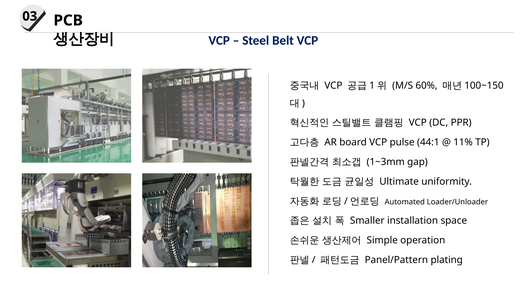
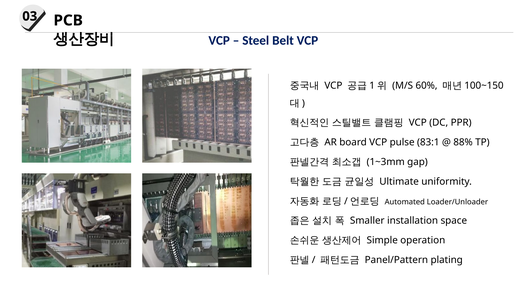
44:1: 44:1 -> 83:1 (428, 142)
11%: 11% -> 88% (463, 142)
